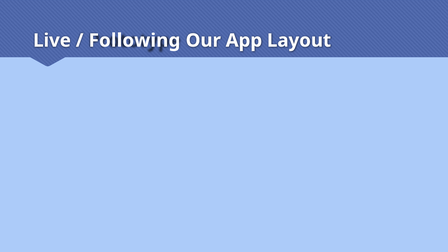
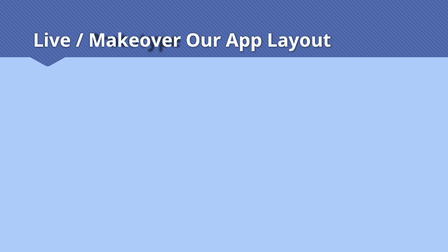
Following: Following -> Makeover (135, 41)
